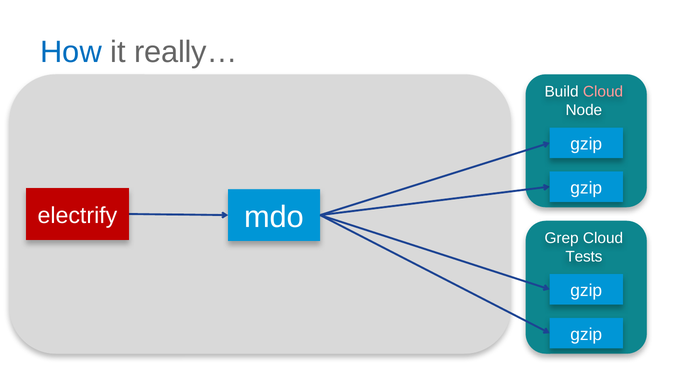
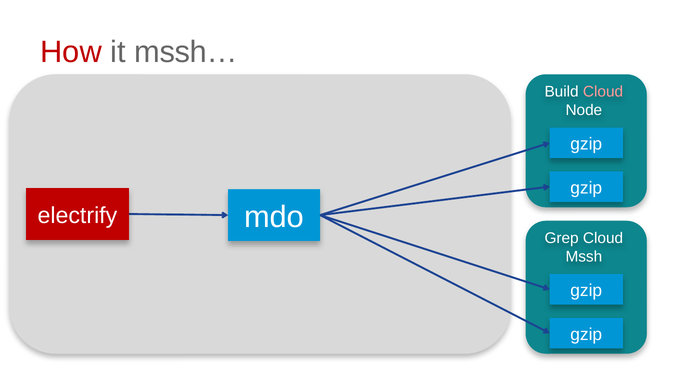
How colour: blue -> red (71, 52)
really…: really… -> mssh… (186, 52)
Tests: Tests -> Mssh (584, 257)
